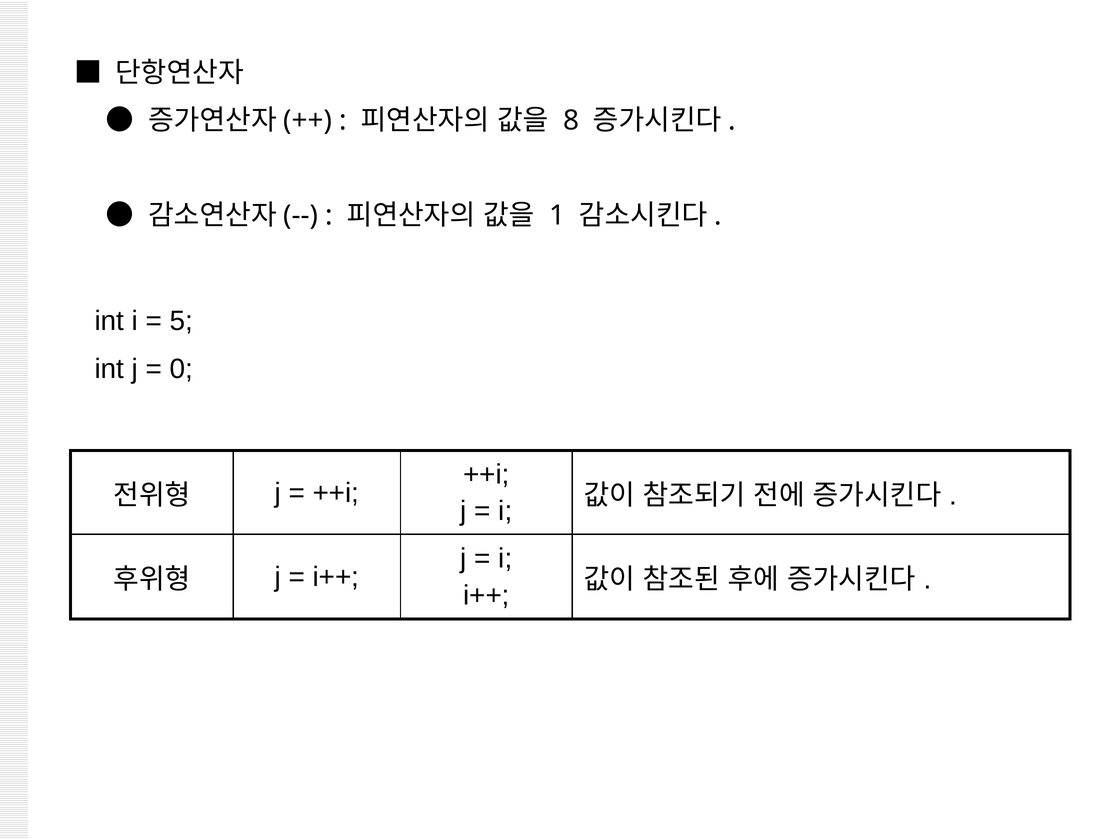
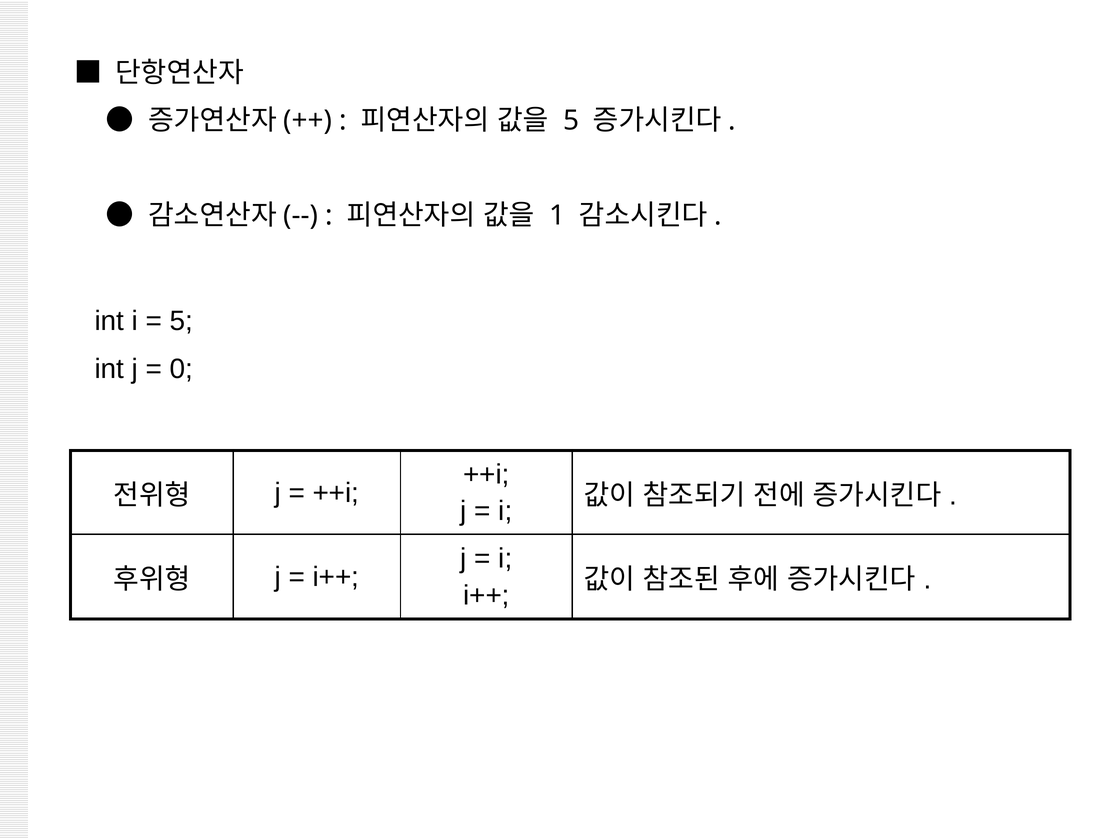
8: 8 -> 5 (571, 120)
